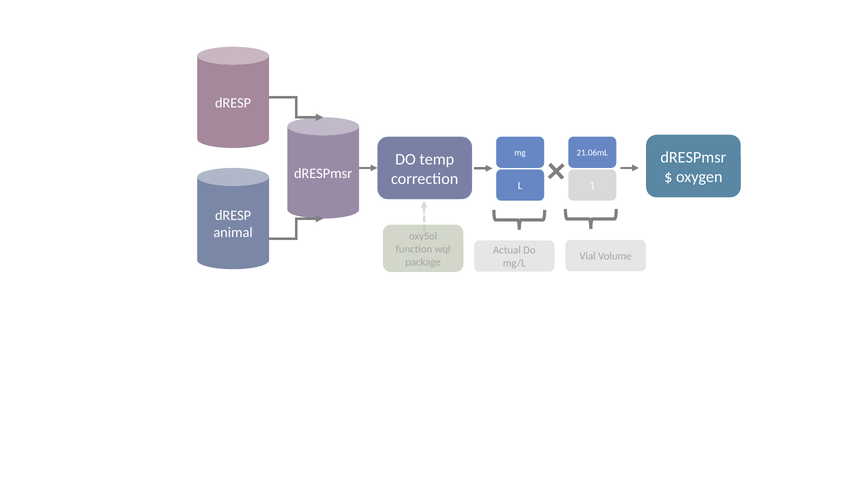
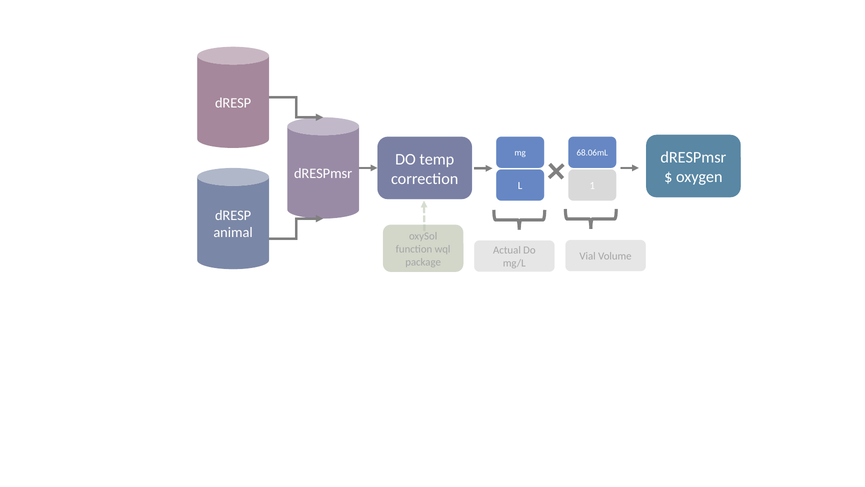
21.06mL: 21.06mL -> 68.06mL (592, 153)
